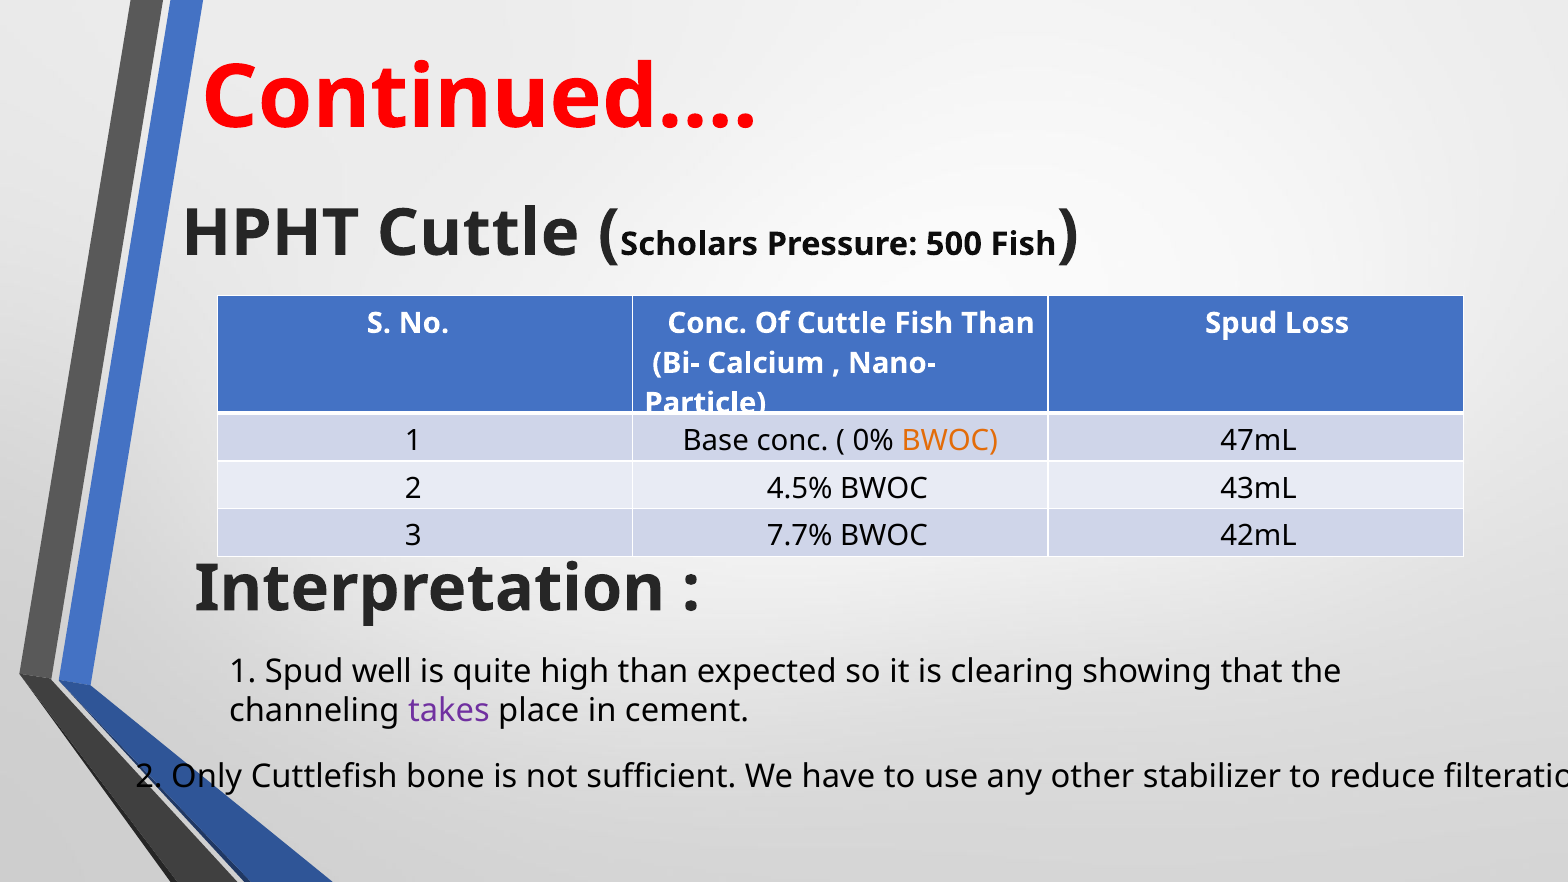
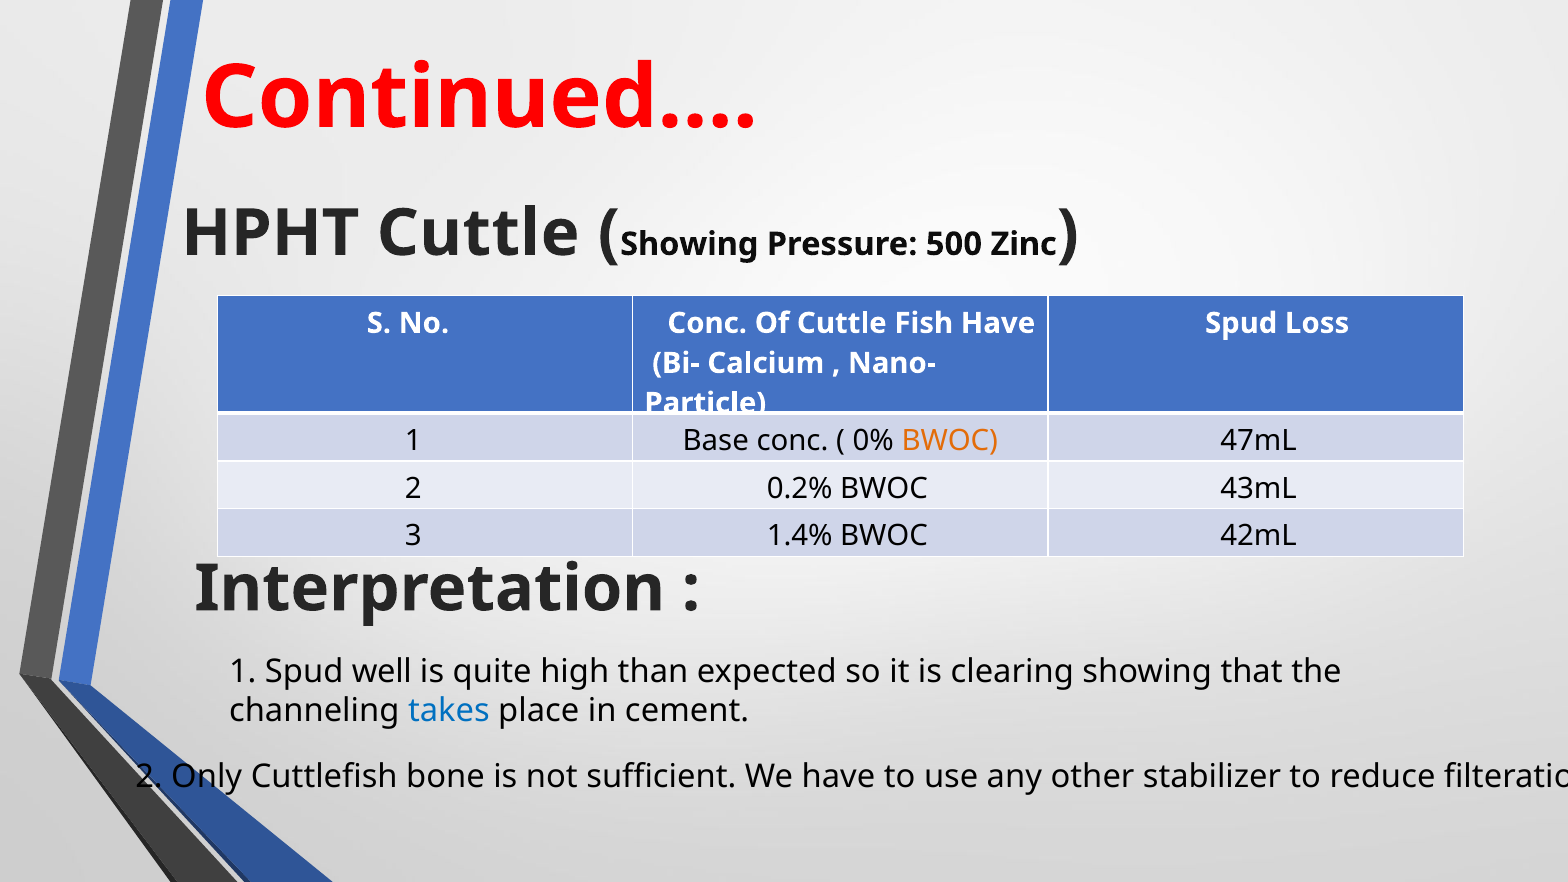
Scholars: Scholars -> Showing (689, 244)
500 Fish: Fish -> Zinc (1024, 244)
Fish Than: Than -> Have (998, 323)
4.5%: 4.5% -> 0.2% (800, 489)
7.7%: 7.7% -> 1.4% (800, 536)
takes colour: purple -> blue (449, 711)
